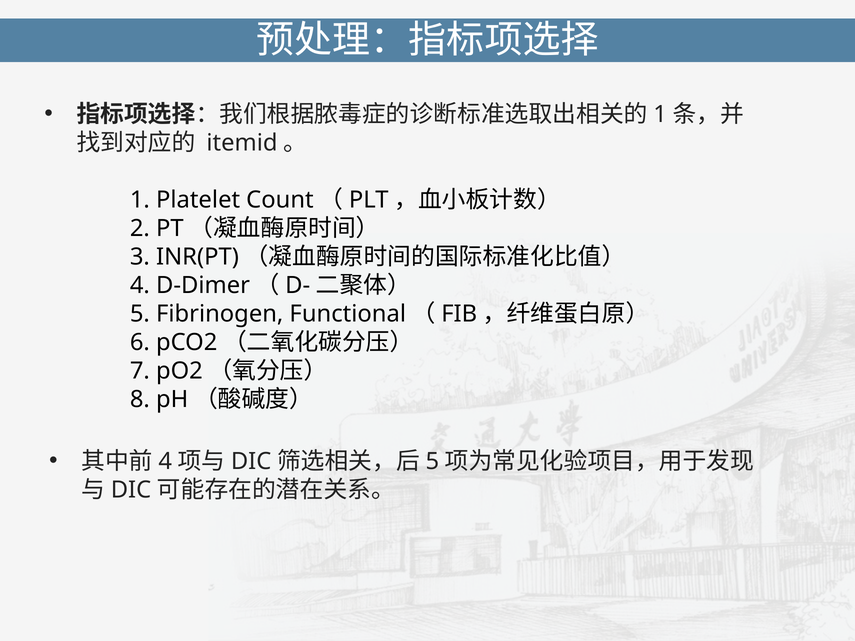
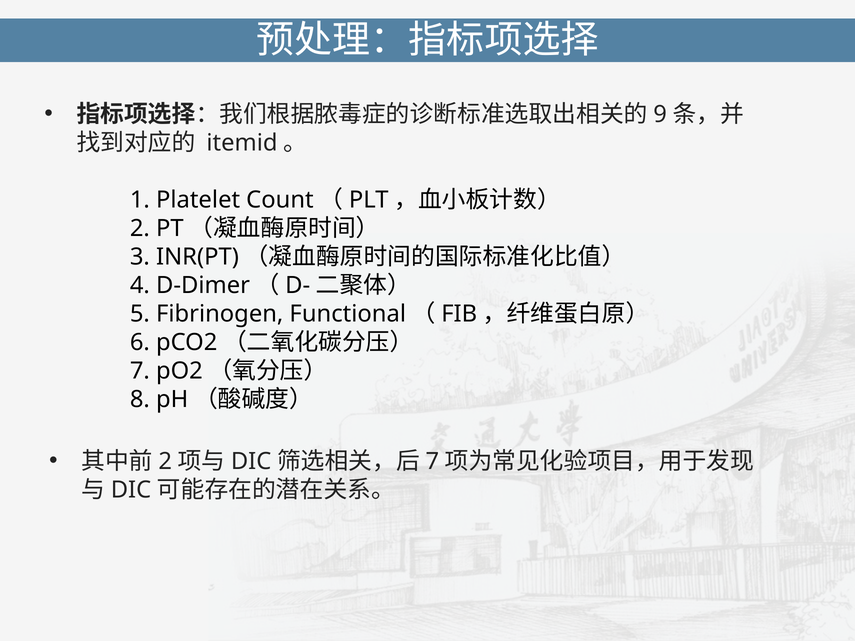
1: 1 -> 9 (660, 114)
4: 4 -> 2 (165, 461)
5: 5 -> 7 (432, 461)
